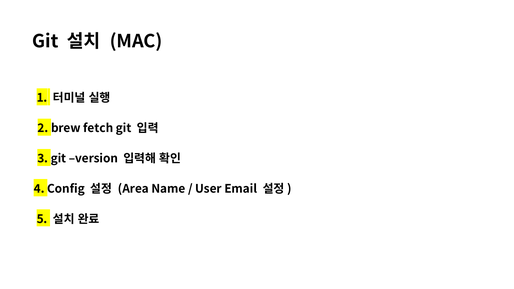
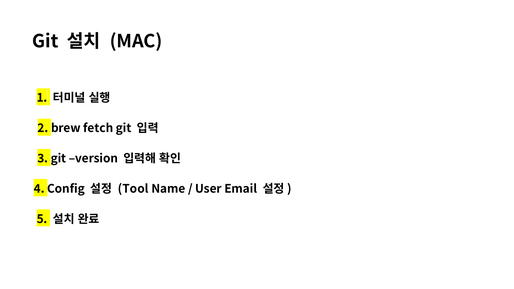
Area: Area -> Tool (133, 189)
